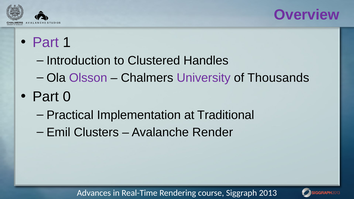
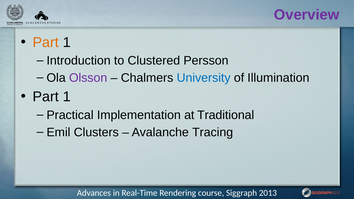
Part colour: purple -> orange (46, 42)
Handles: Handles -> Persson (206, 61)
University colour: purple -> blue (204, 78)
Thousands: Thousands -> Illumination (278, 78)
0: 0 -> 1 (67, 97)
Render: Render -> Tracing (213, 132)
